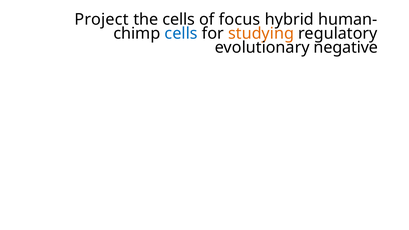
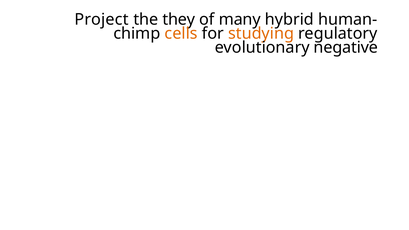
the cells: cells -> they (179, 20)
focus: focus -> many (240, 20)
cells colour: blue -> orange (181, 34)
